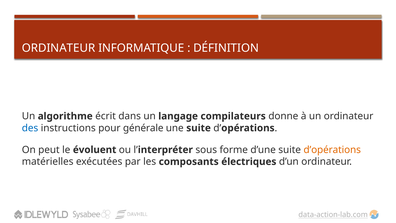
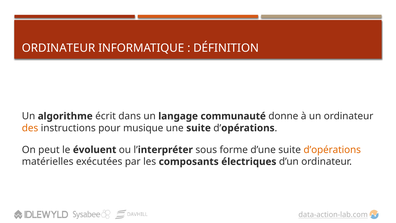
compilateurs: compilateurs -> communauté (233, 116)
des colour: blue -> orange (30, 128)
générale: générale -> musique (143, 128)
